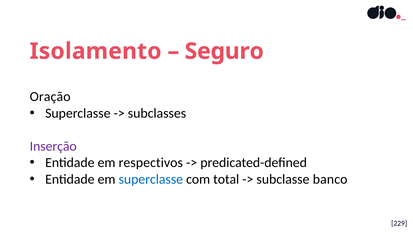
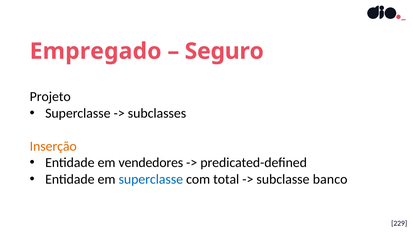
Isolamento: Isolamento -> Empregado (96, 51)
Oração: Oração -> Projeto (50, 97)
Inserção colour: purple -> orange (53, 146)
respectivos: respectivos -> vendedores (151, 163)
